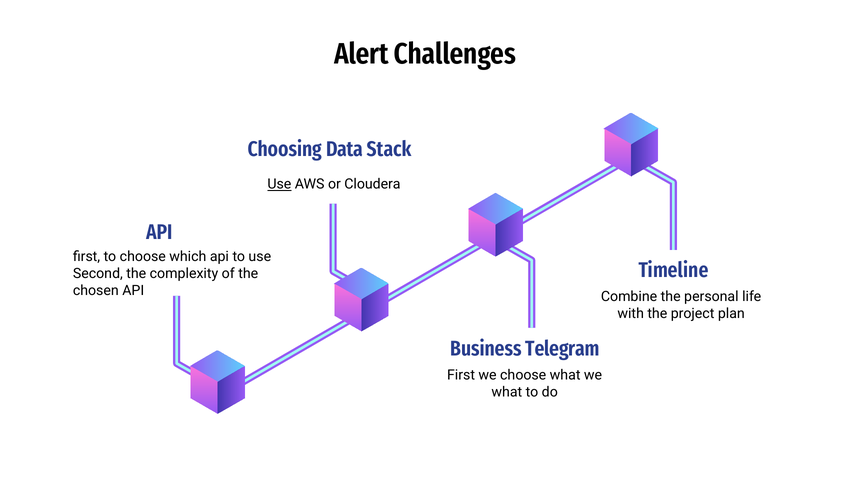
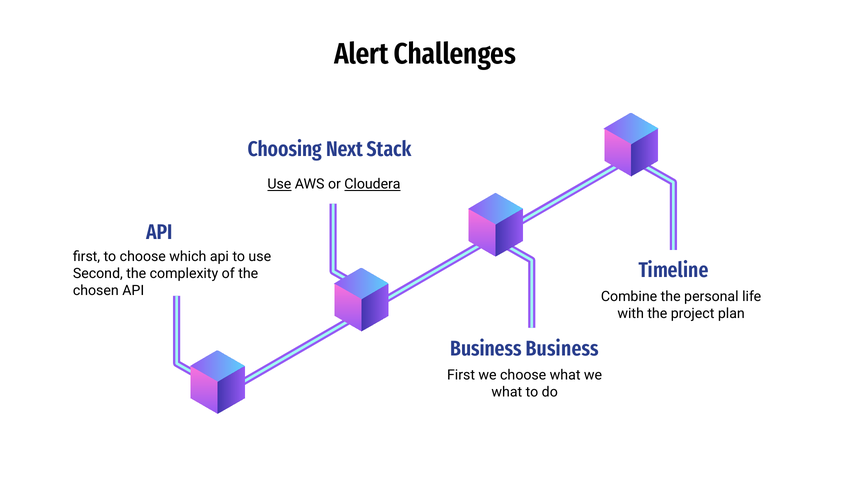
Data: Data -> Next (345, 149)
Cloudera underline: none -> present (372, 184)
Business Telegram: Telegram -> Business (562, 349)
